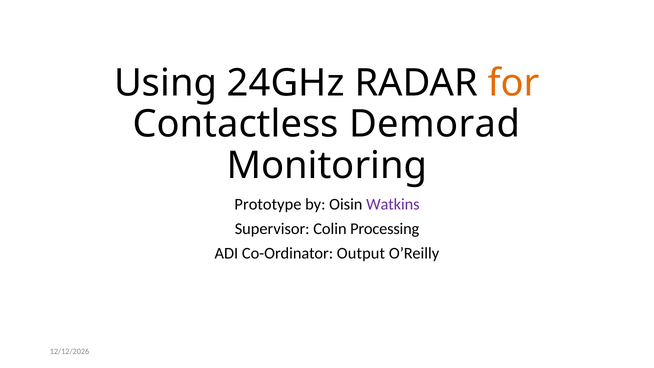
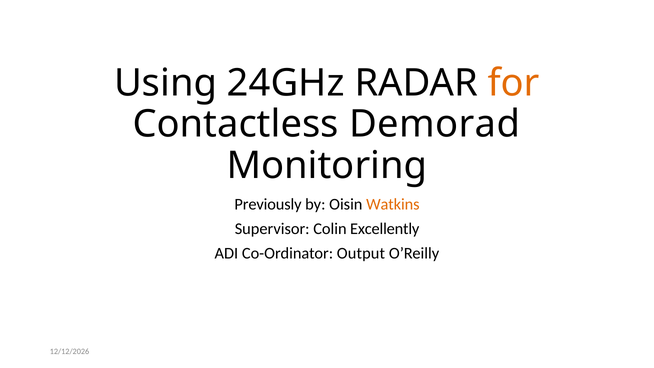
Prototype: Prototype -> Previously (268, 204)
Watkins colour: purple -> orange (393, 204)
Processing: Processing -> Excellently (385, 229)
